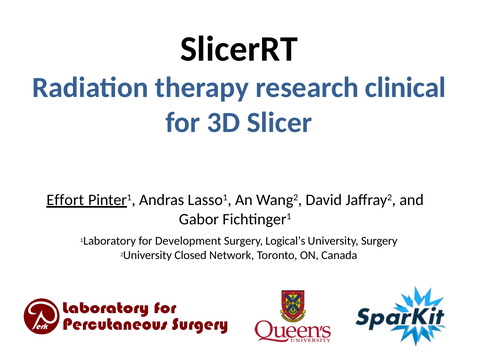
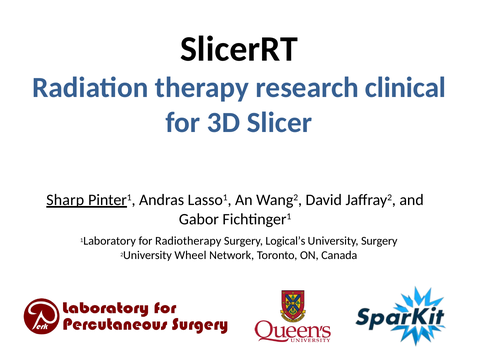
Effort: Effort -> Sharp (65, 200)
Development: Development -> Radiotherapy (188, 241)
Closed: Closed -> Wheel (190, 256)
